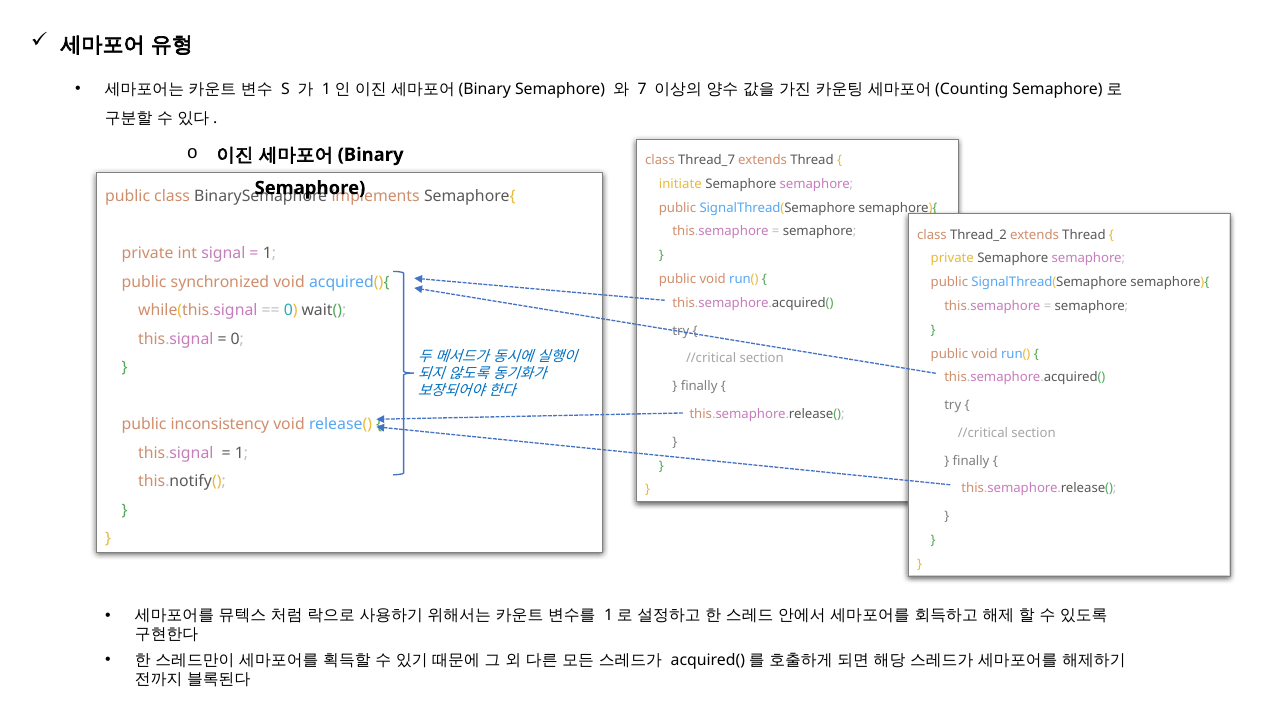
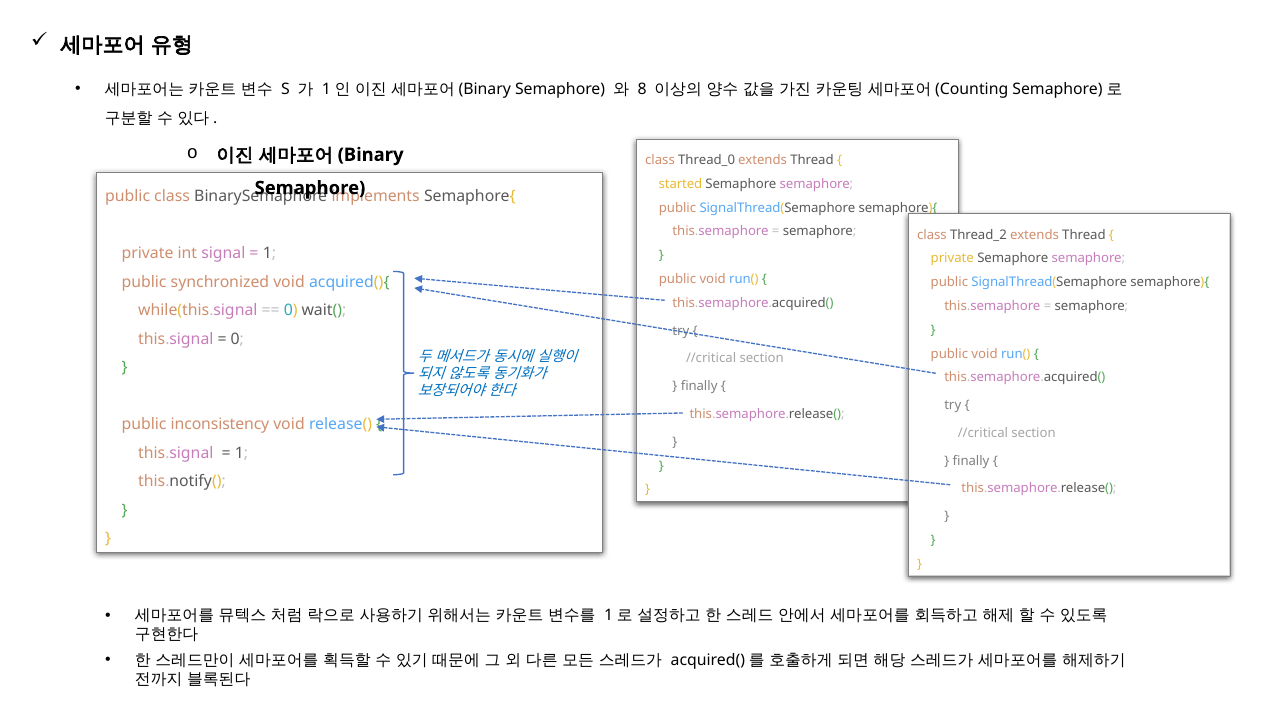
7: 7 -> 8 (642, 89)
Thread_7: Thread_7 -> Thread_0 (707, 160)
initiate: initiate -> started (680, 184)
